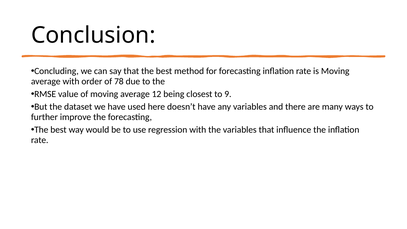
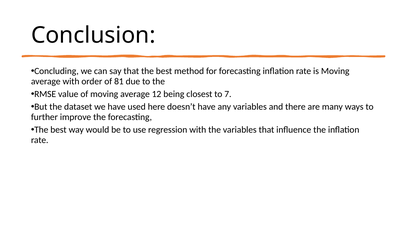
78: 78 -> 81 (119, 81)
9: 9 -> 7 (228, 94)
